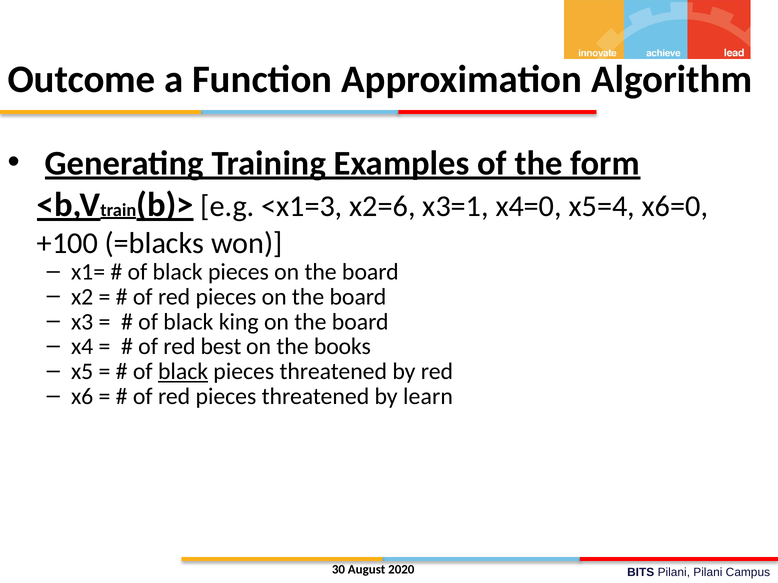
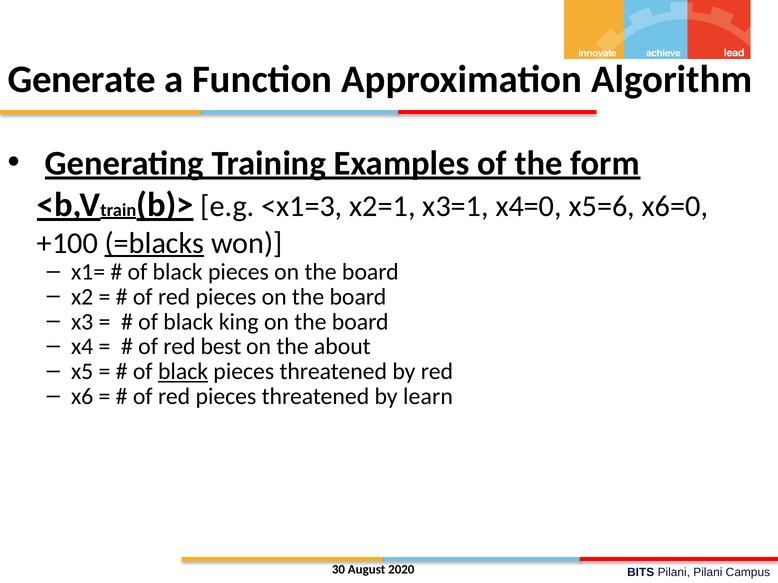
Outcome: Outcome -> Generate (82, 79)
x2=6: x2=6 -> x2=1 (382, 206)
x5=4: x5=4 -> x5=6 (602, 206)
=blacks underline: none -> present (154, 243)
books: books -> about (342, 347)
